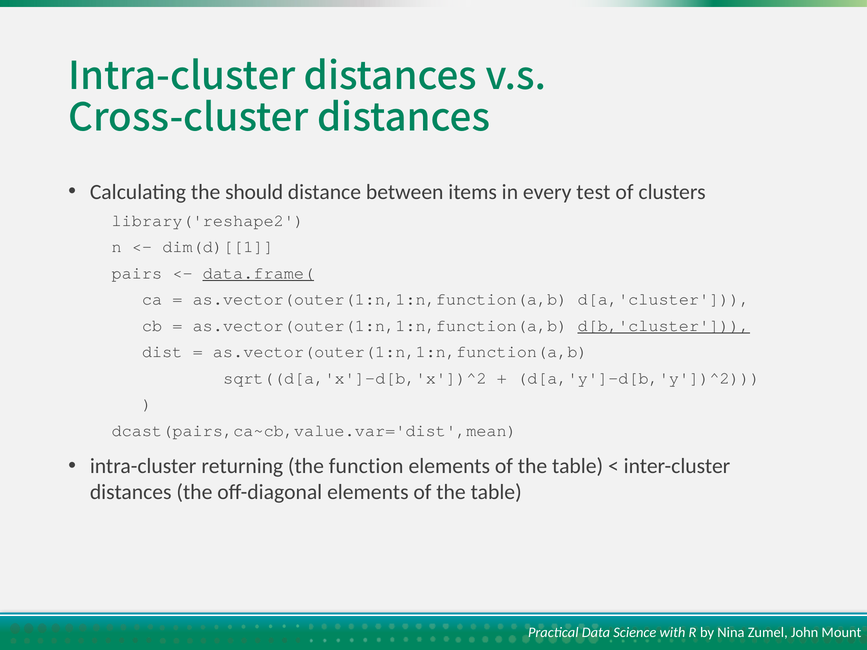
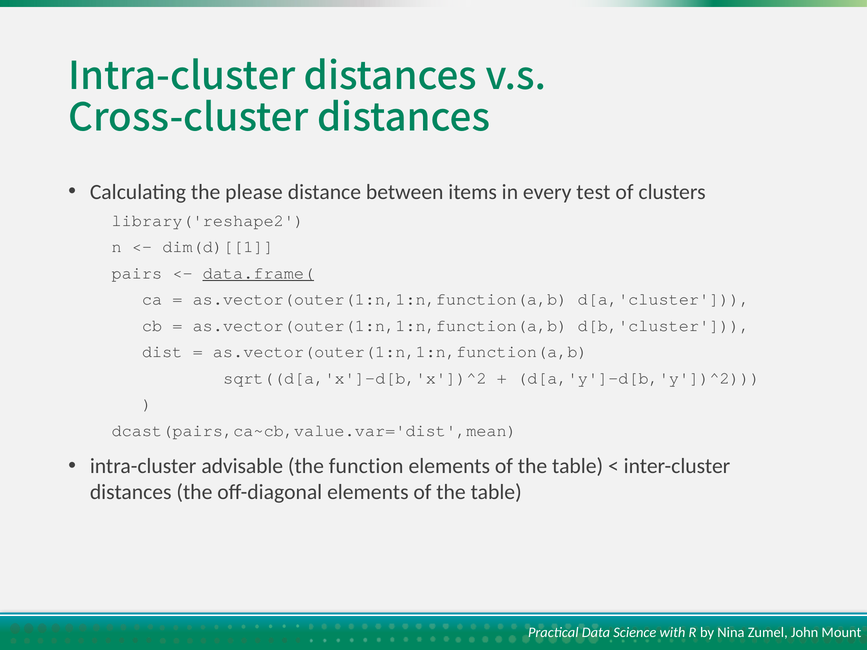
should: should -> please (254, 192)
d[b,'cluster underline: present -> none (664, 326)
returning: returning -> advisable (242, 466)
